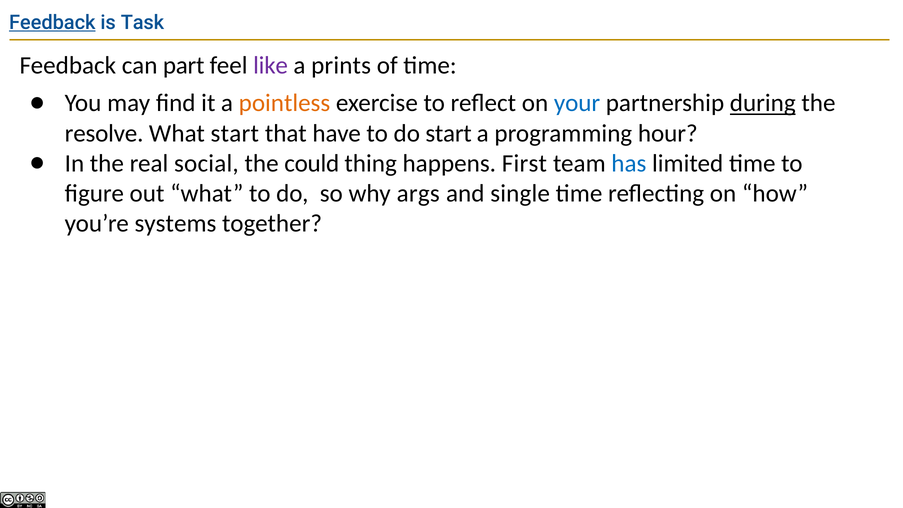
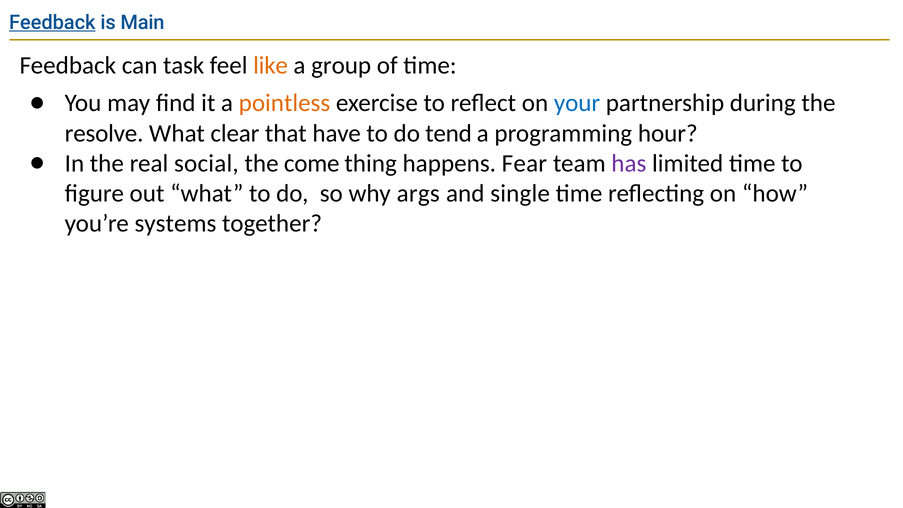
Task: Task -> Main (142, 22)
part: part -> task (184, 66)
like colour: purple -> orange (271, 66)
prints: prints -> group (341, 66)
during underline: present -> none (763, 103)
What start: start -> clear (235, 133)
do start: start -> tend (449, 133)
could: could -> come (312, 163)
First: First -> Fear (524, 163)
has colour: blue -> purple (629, 163)
